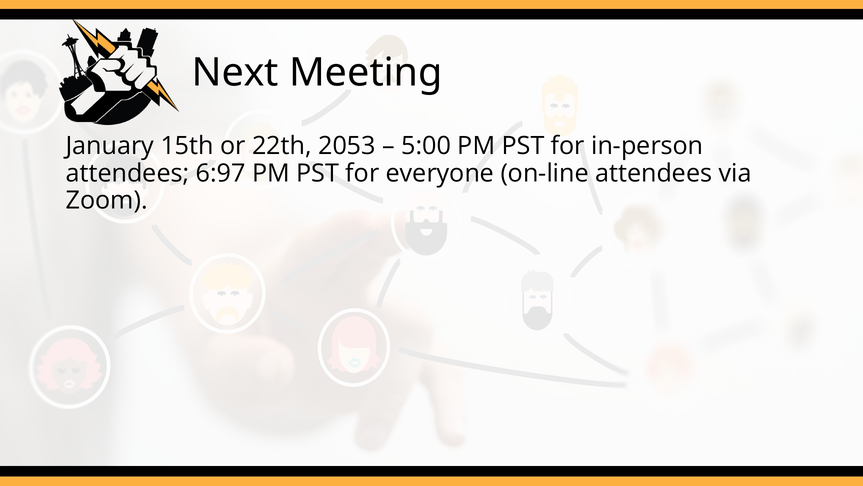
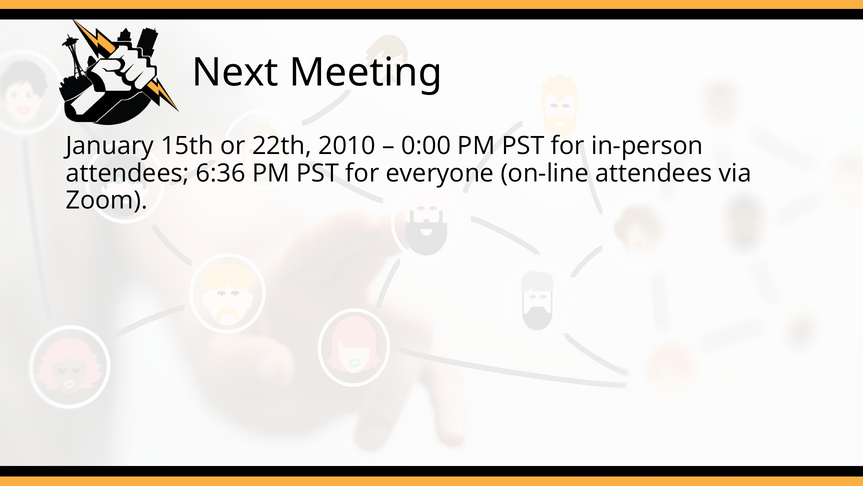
2053: 2053 -> 2010 (347, 146)
5:00: 5:00 -> 0:00 (426, 146)
6:97: 6:97 -> 6:36 (221, 173)
